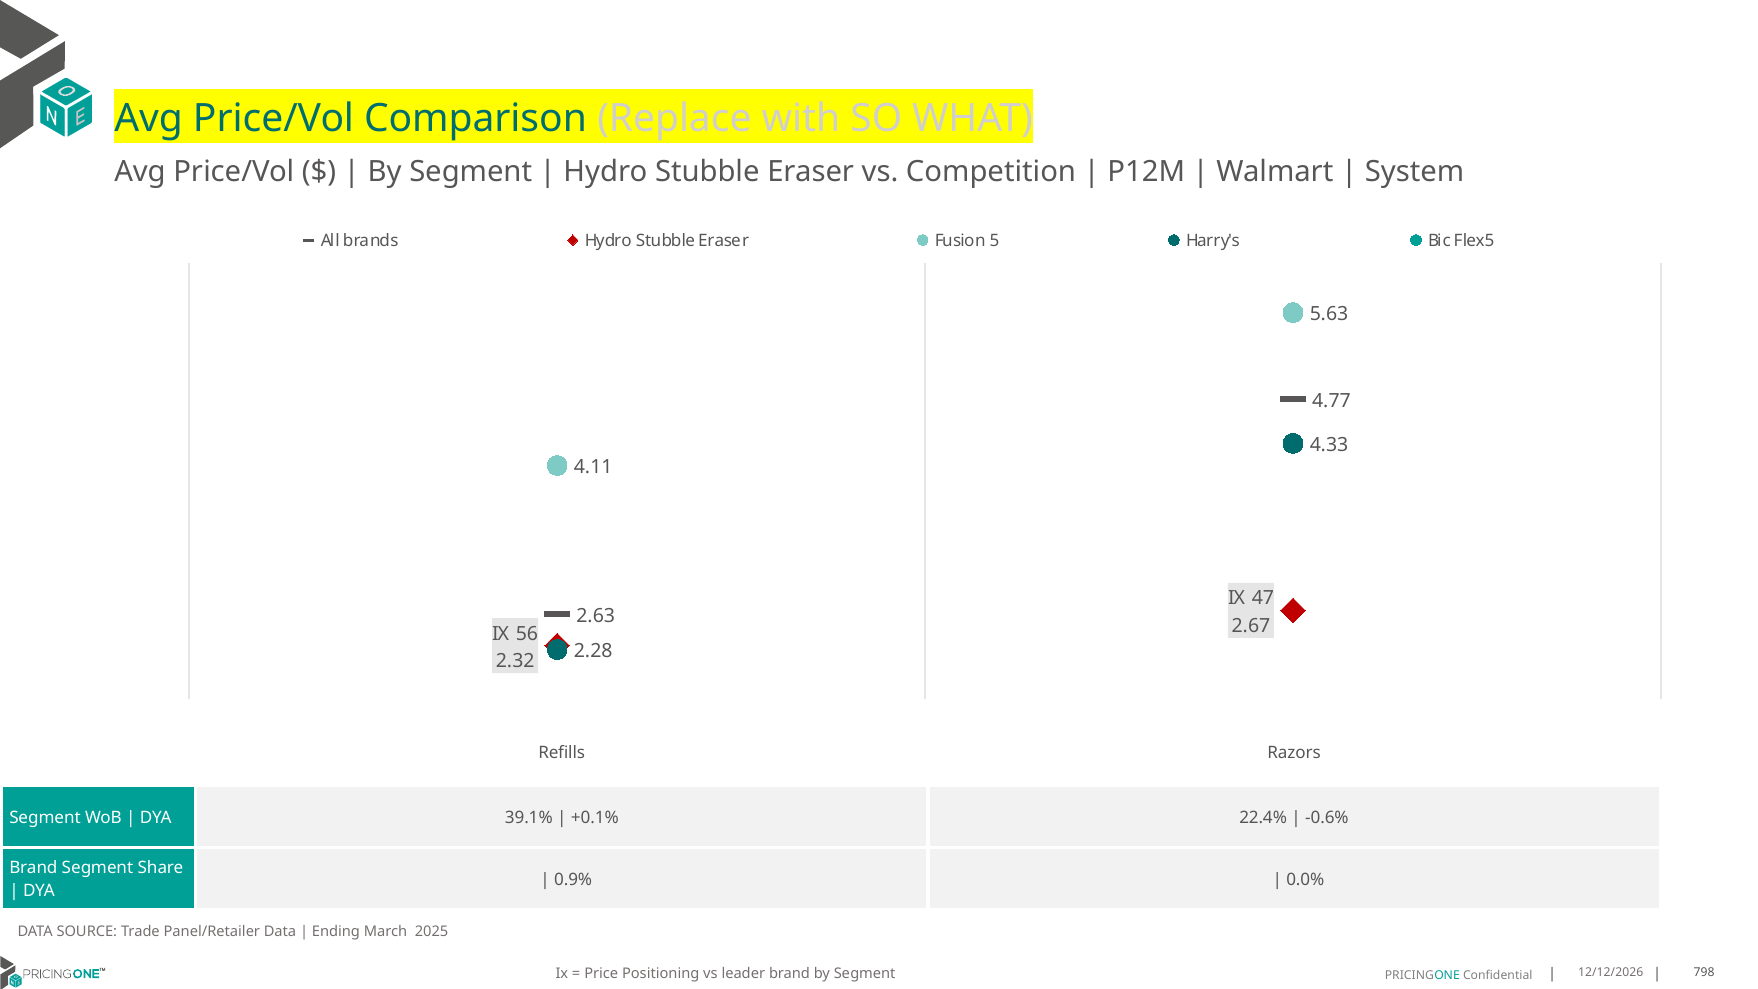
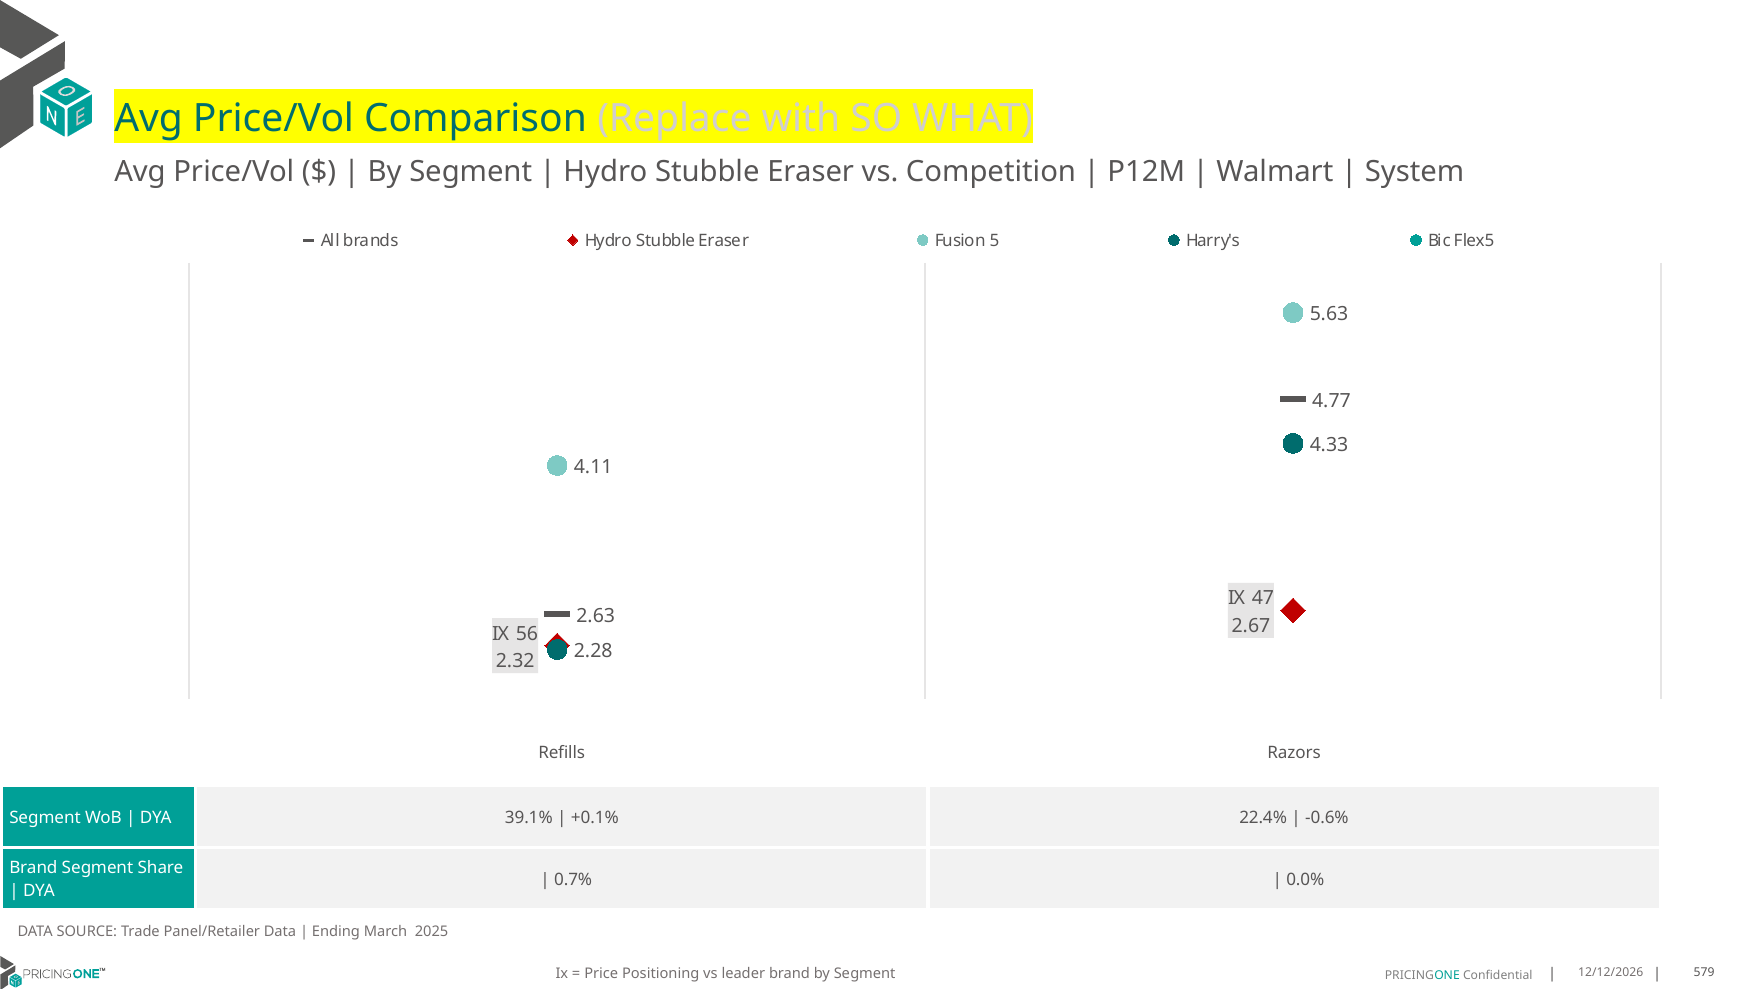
0.9%: 0.9% -> 0.7% (573, 880)
798: 798 -> 579 (1704, 972)
